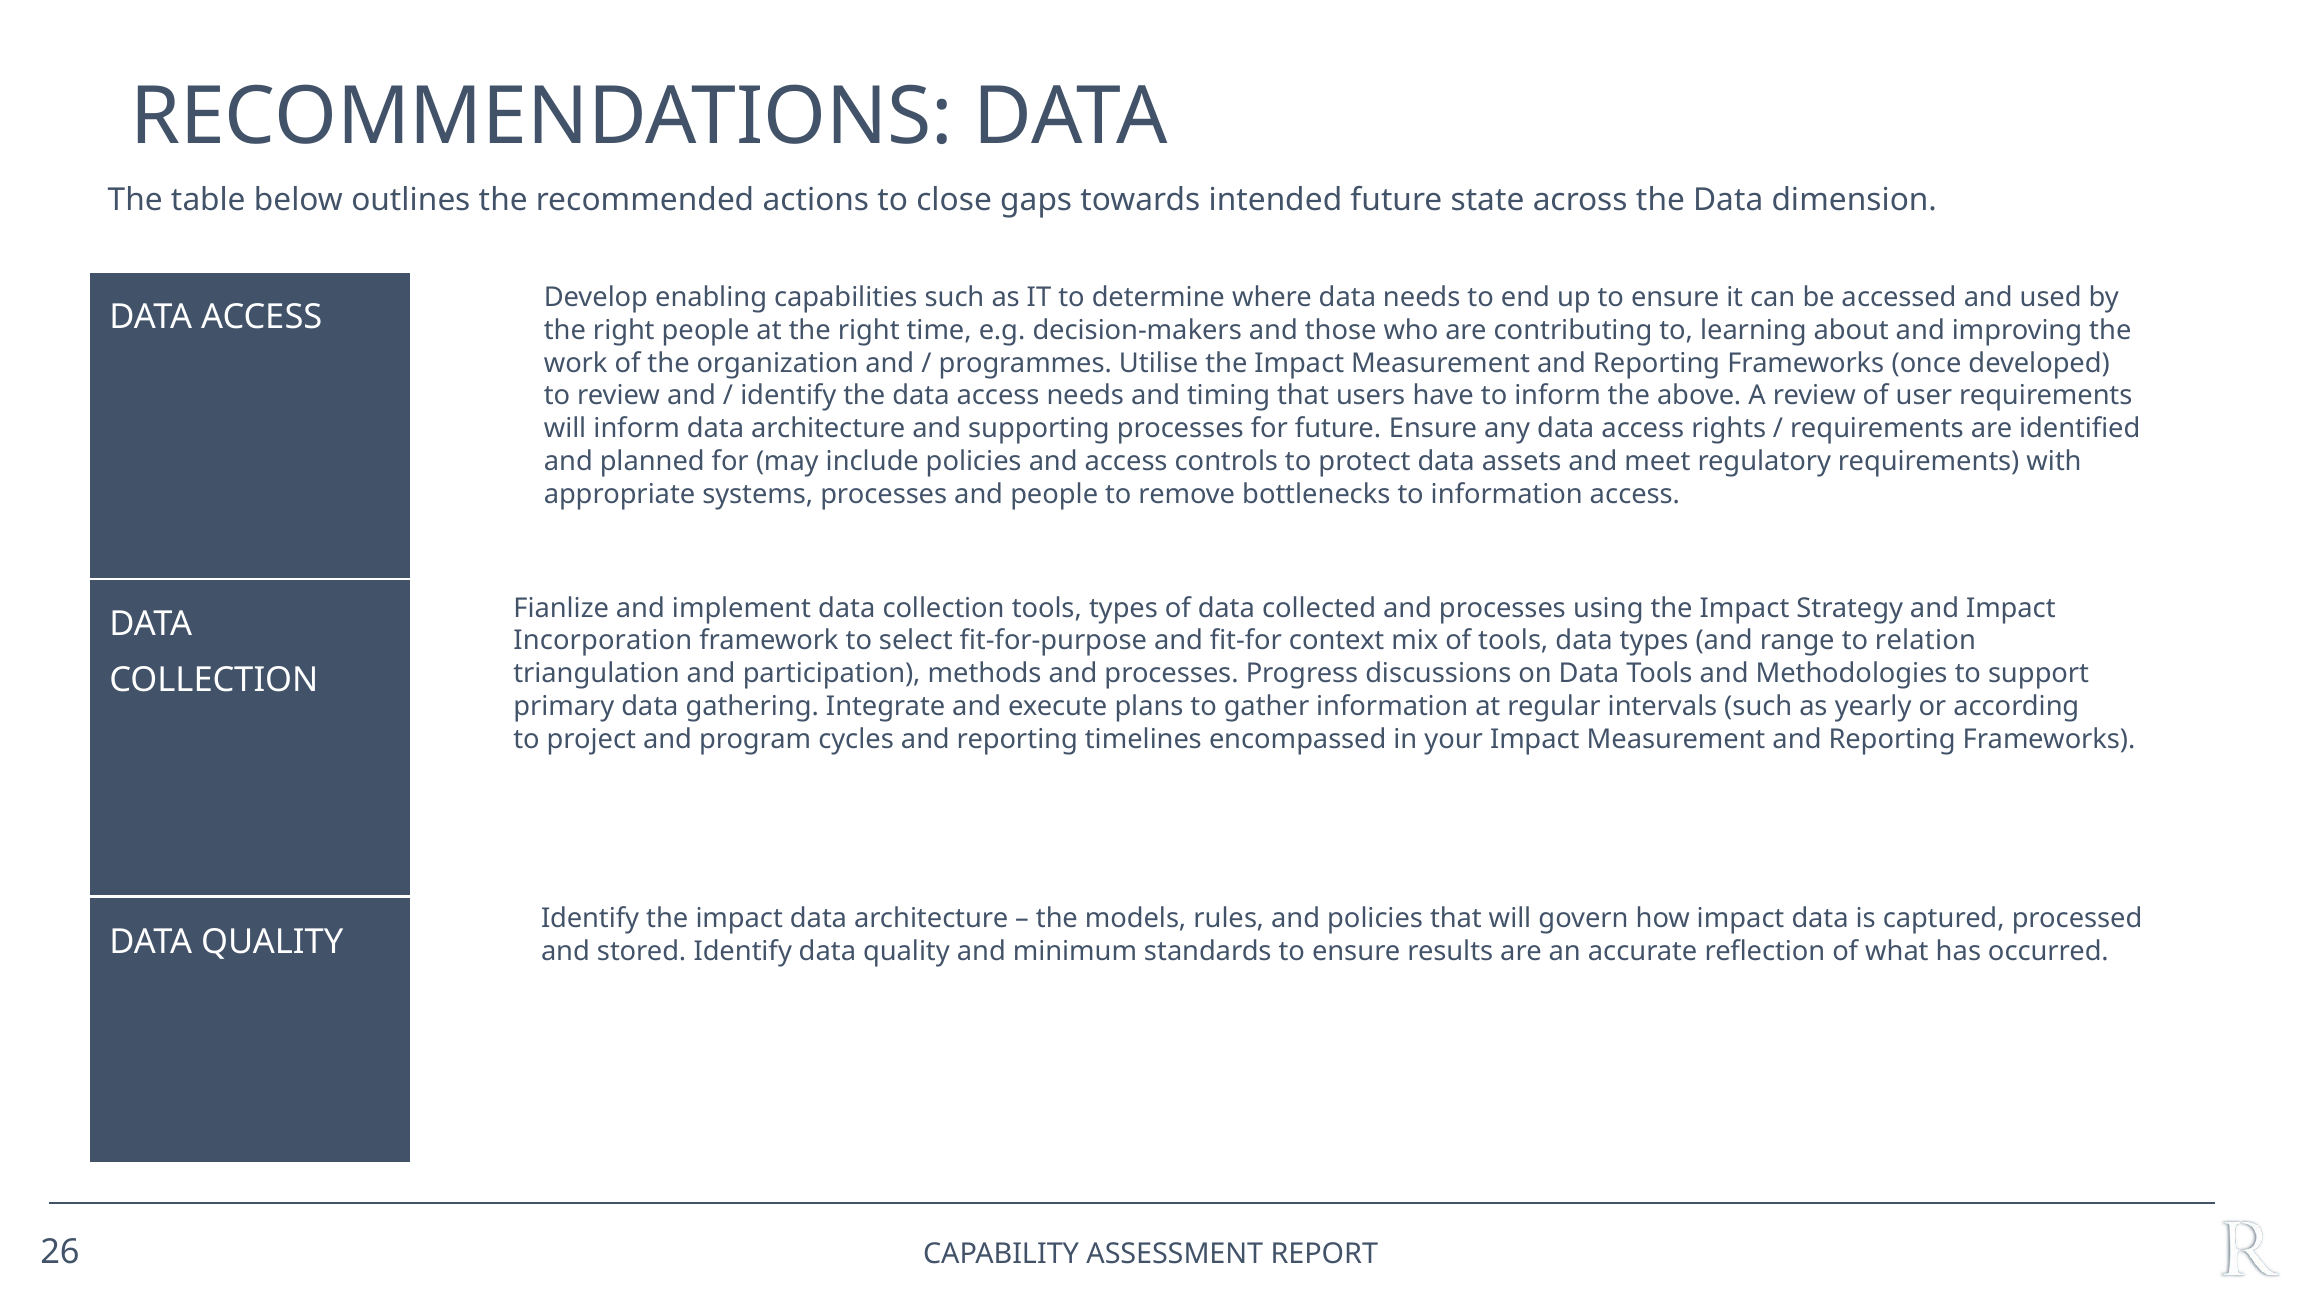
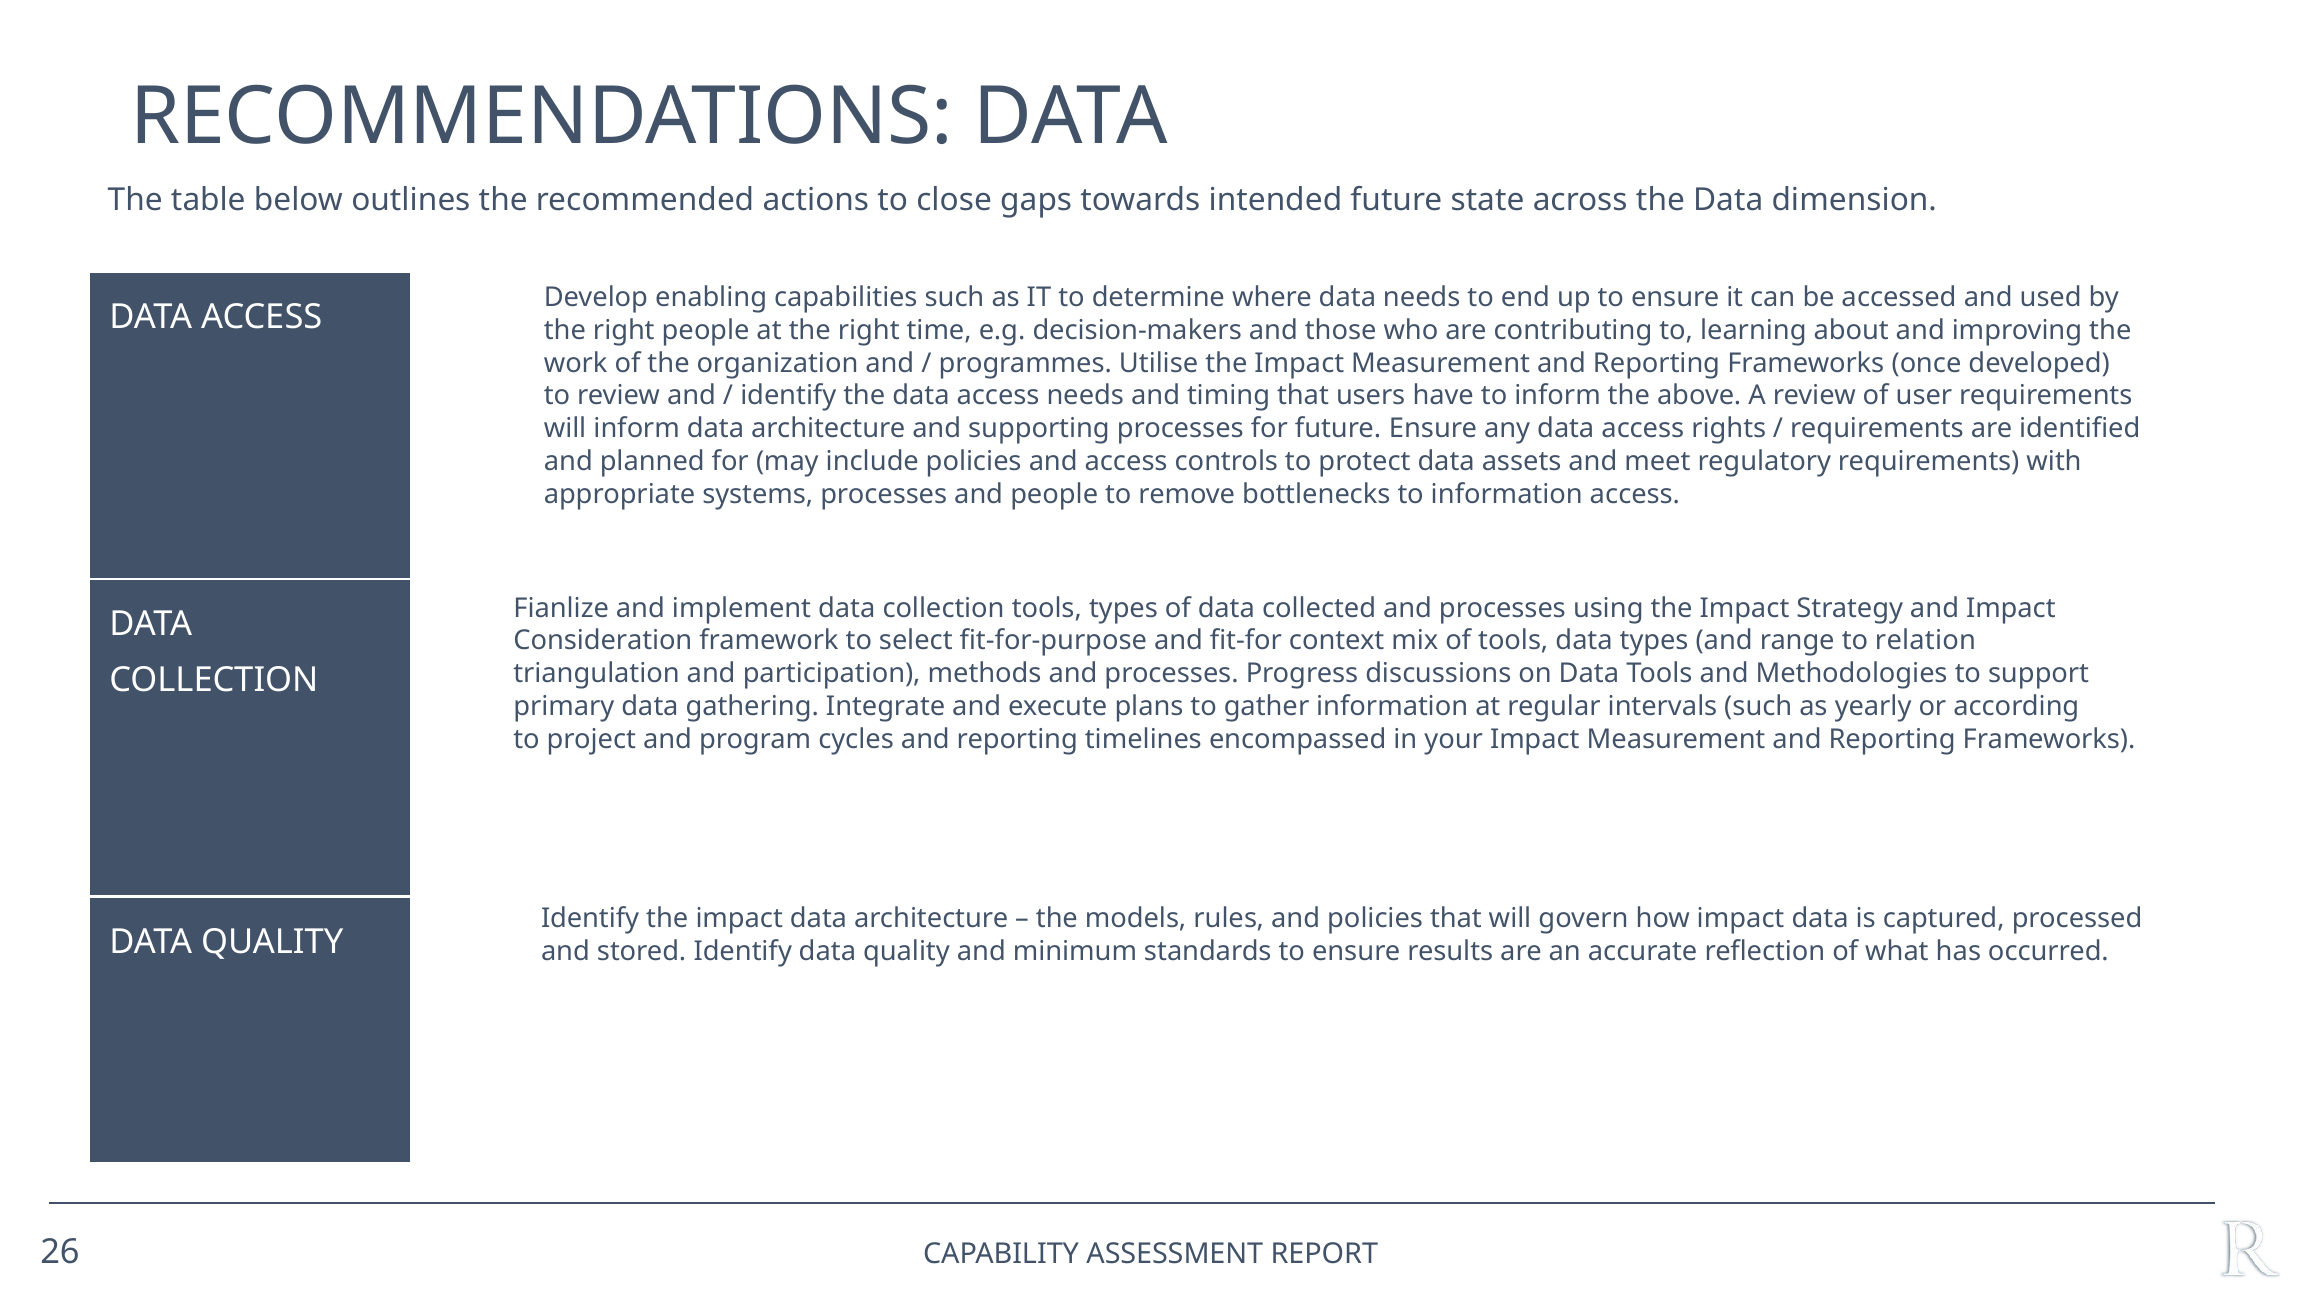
Incorporation: Incorporation -> Consideration (603, 641)
